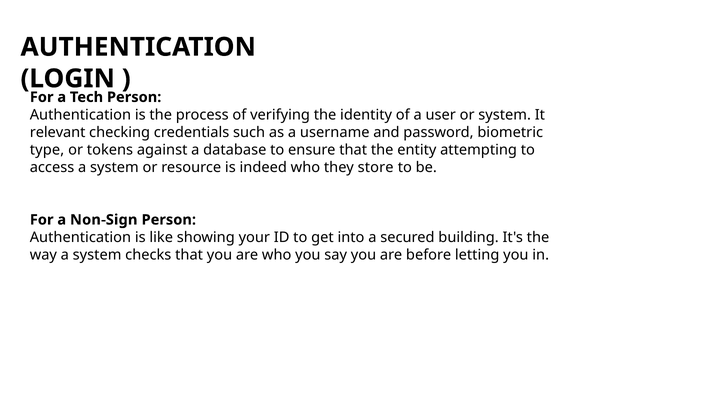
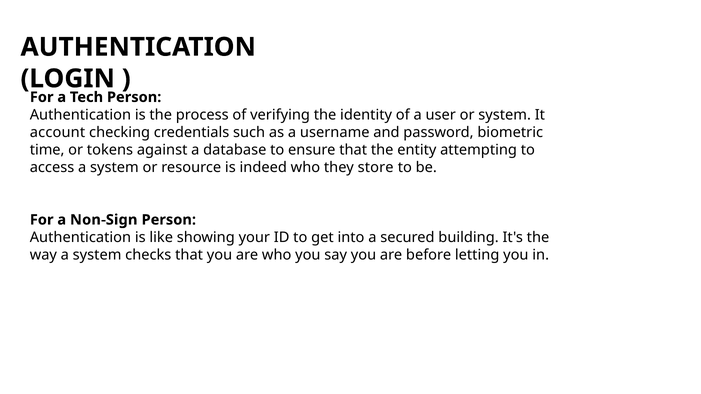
relevant: relevant -> account (58, 132)
type: type -> time (47, 150)
